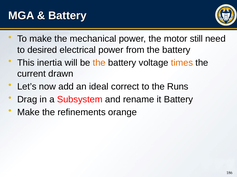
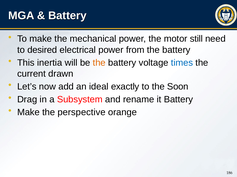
times colour: orange -> blue (182, 63)
correct: correct -> exactly (125, 87)
Runs: Runs -> Soon (178, 87)
refinements: refinements -> perspective (82, 113)
